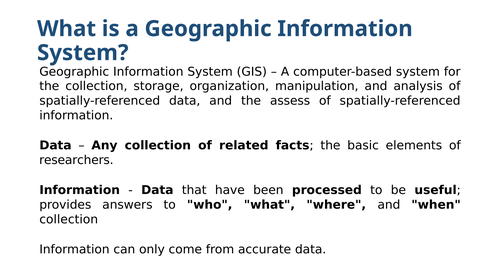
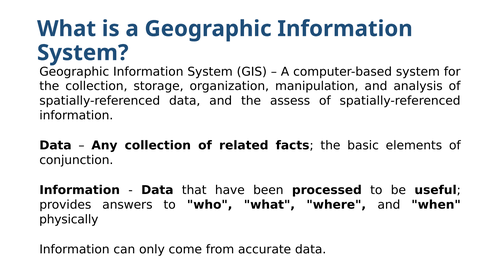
researchers: researchers -> conjunction (76, 160)
collection: collection -> physically (69, 220)
